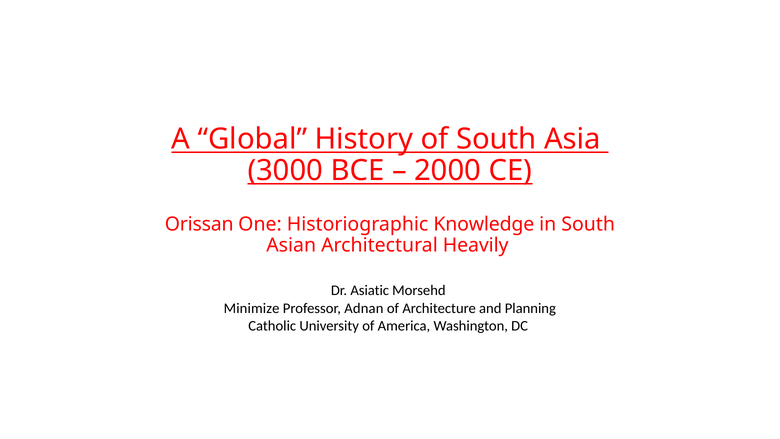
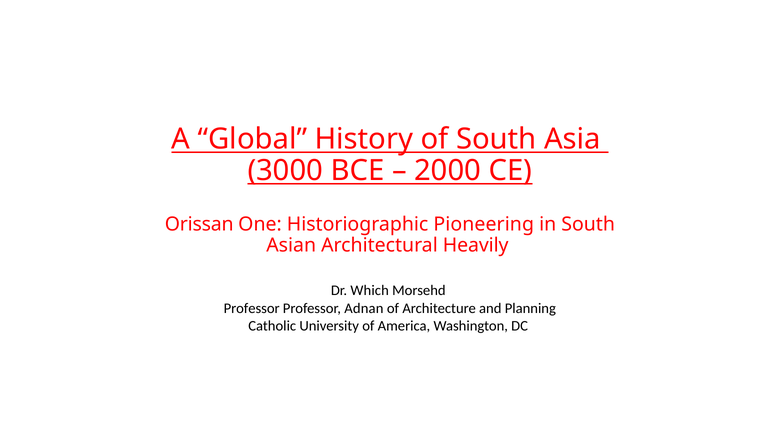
Knowledge: Knowledge -> Pioneering (484, 224)
Asiatic: Asiatic -> Which (370, 290)
Minimize: Minimize -> Professor (252, 308)
